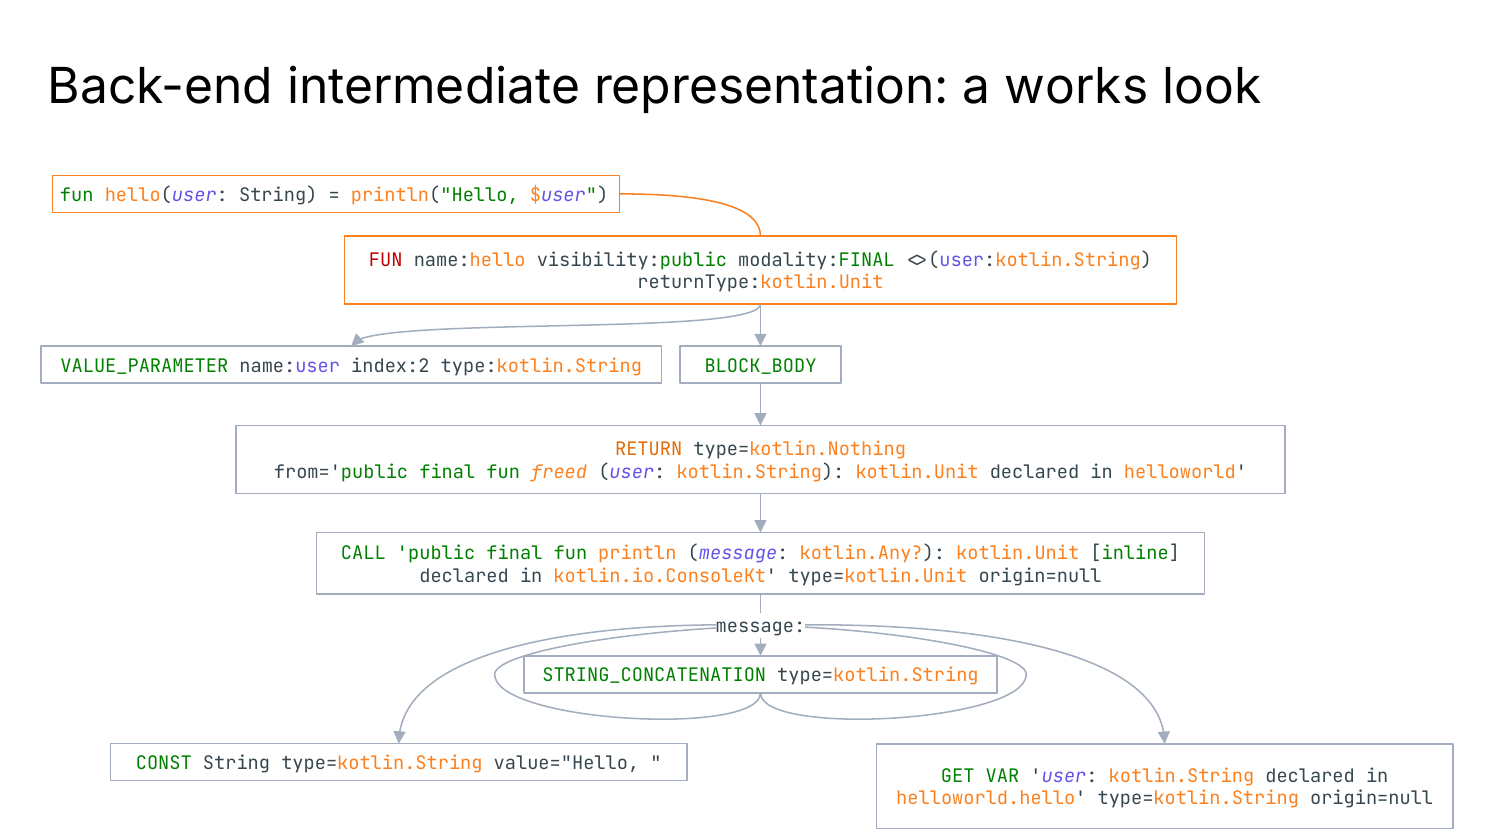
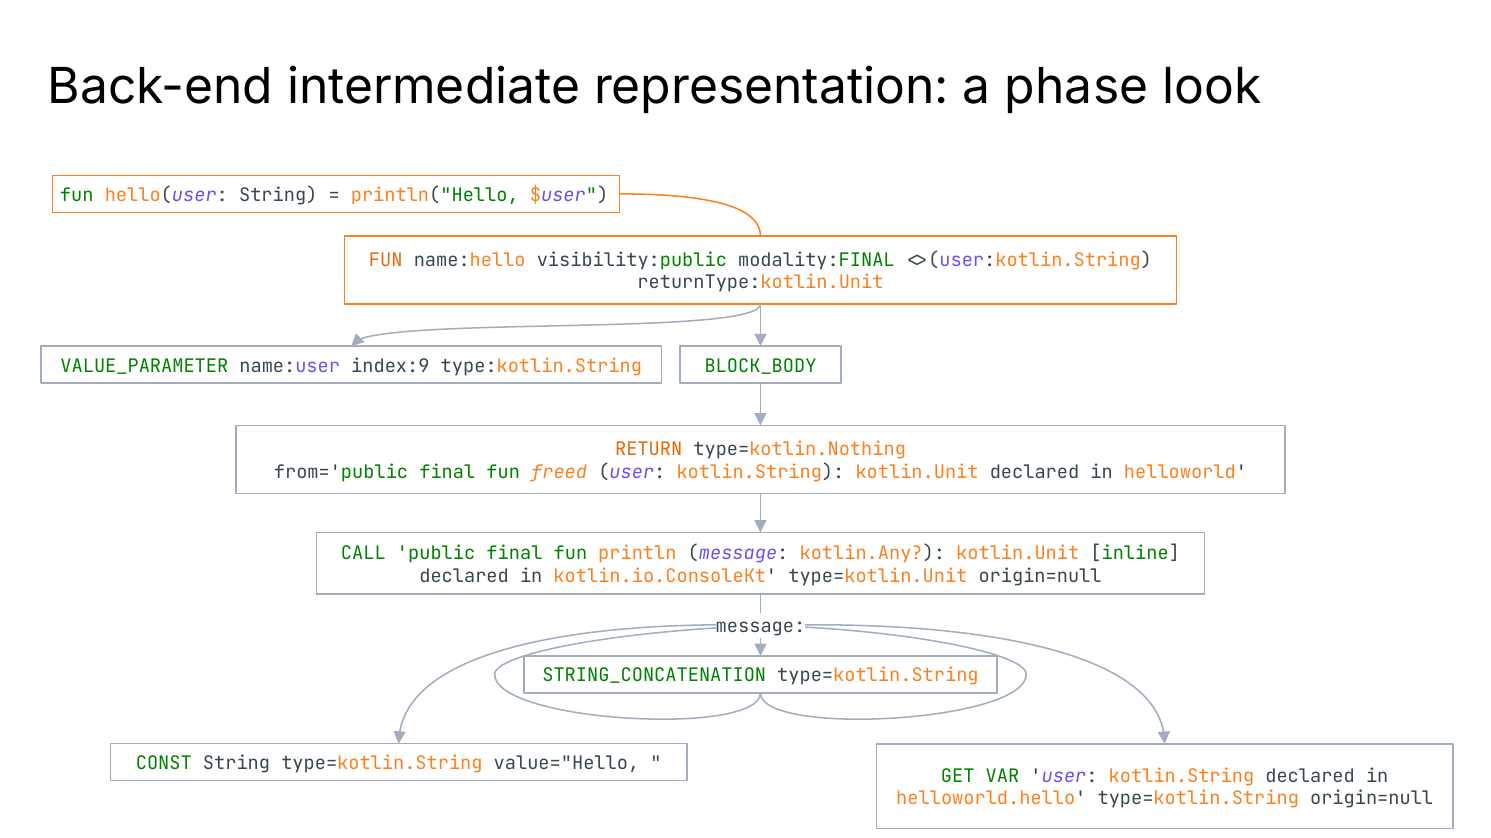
works: works -> phase (1077, 87)
FUN colour: red -> orange (386, 260)
index:2: index:2 -> index:9 (390, 366)
